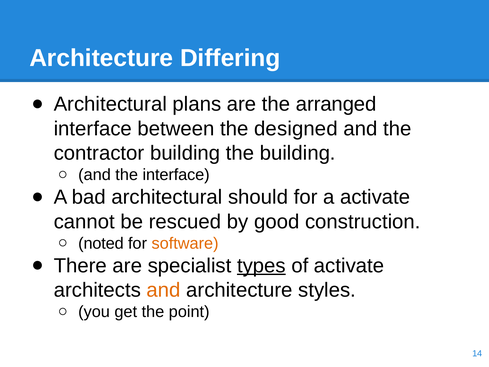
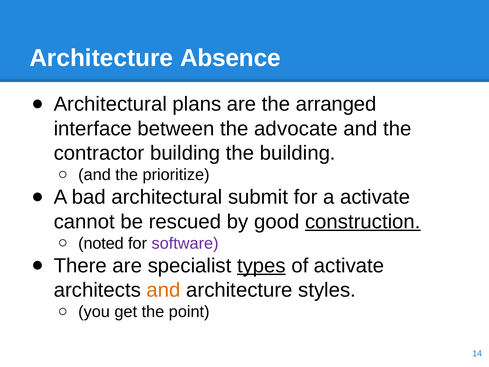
Differing: Differing -> Absence (230, 58)
designed: designed -> advocate (296, 129)
the interface: interface -> prioritize (176, 175)
should: should -> submit (258, 197)
construction underline: none -> present (363, 221)
software colour: orange -> purple (185, 243)
